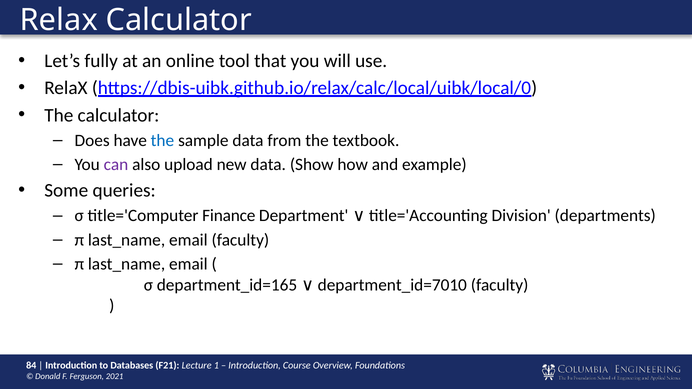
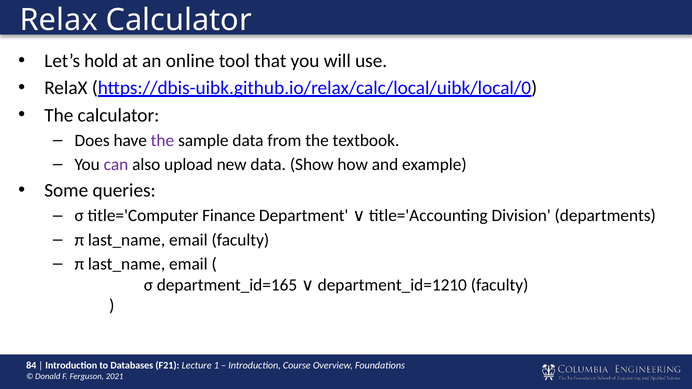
fully: fully -> hold (101, 61)
the colour: blue -> purple (162, 141)
department_id=7010: department_id=7010 -> department_id=1210 (392, 285)
